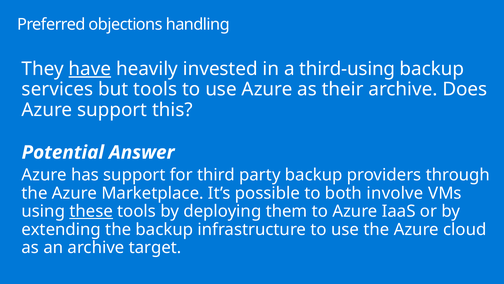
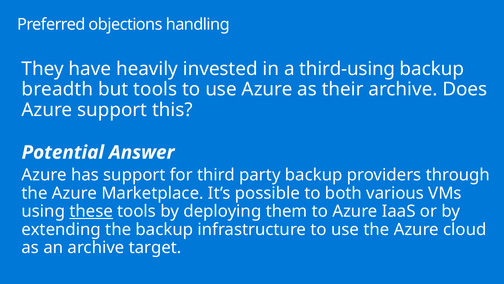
have underline: present -> none (90, 69)
services: services -> breadth (57, 89)
involve: involve -> various (395, 193)
